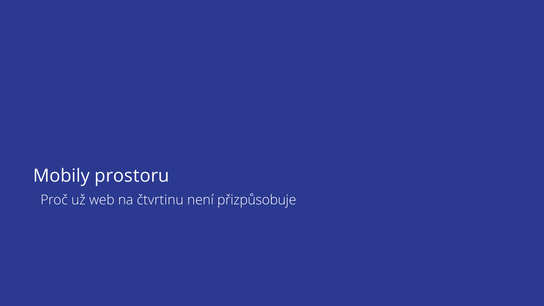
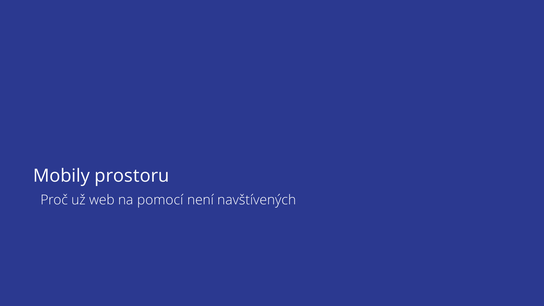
čtvrtinu: čtvrtinu -> pomocí (160, 200)
přizpůsobuje: přizpůsobuje -> navštívených (257, 200)
